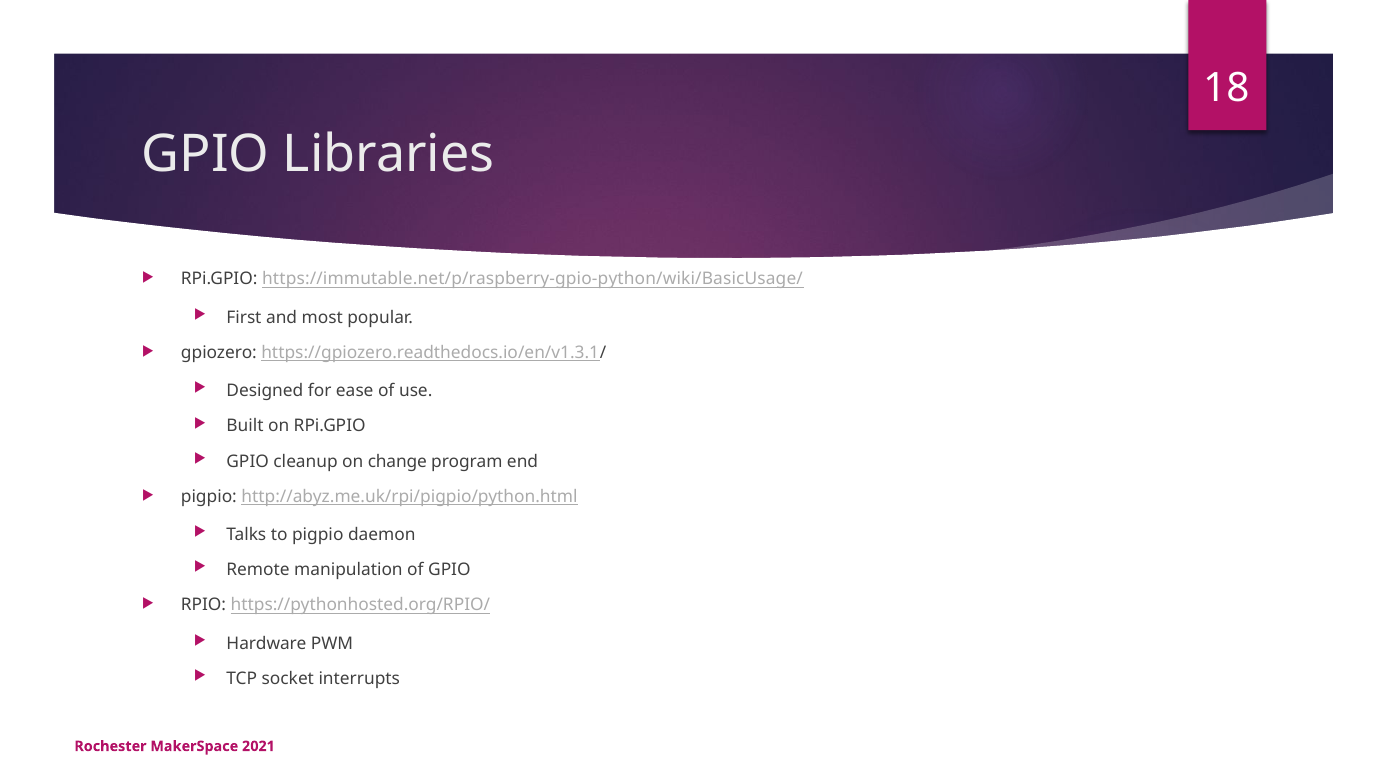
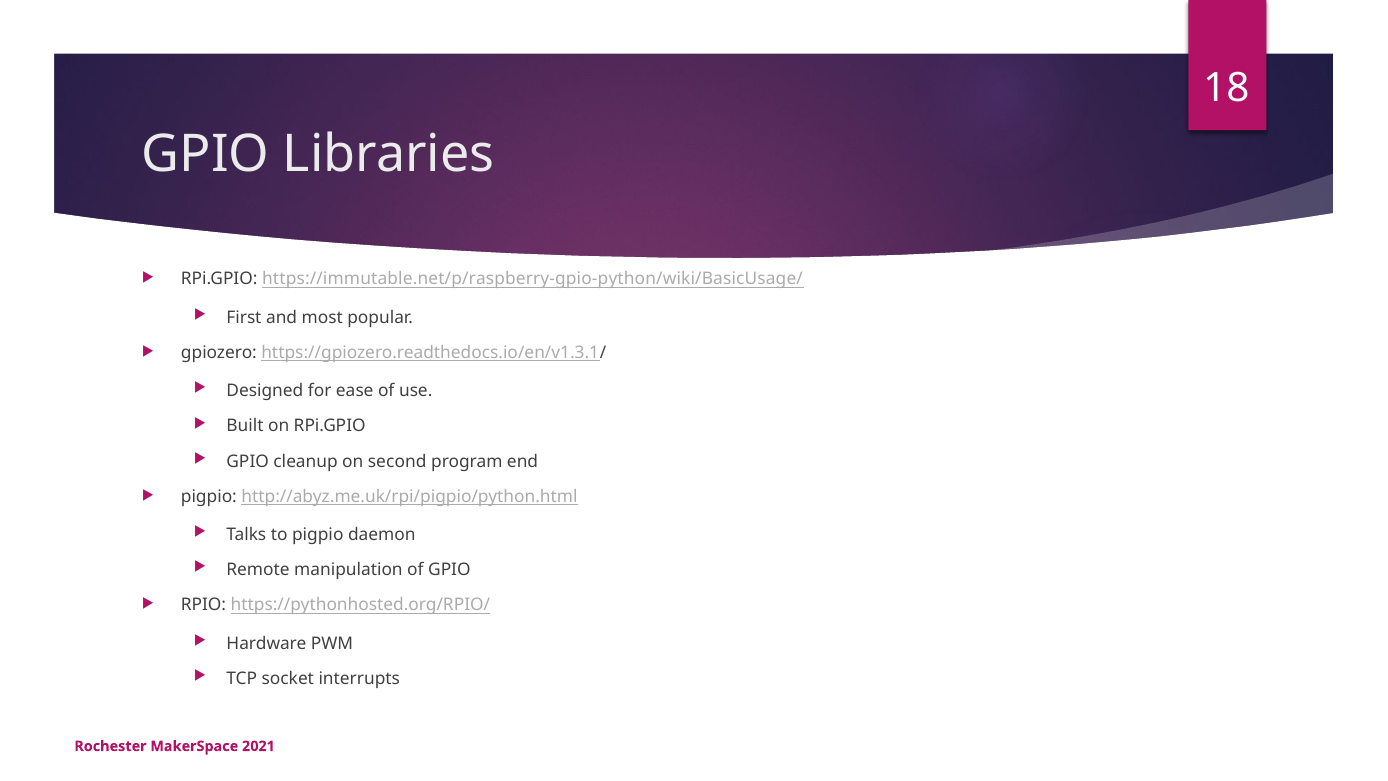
change: change -> second (397, 461)
